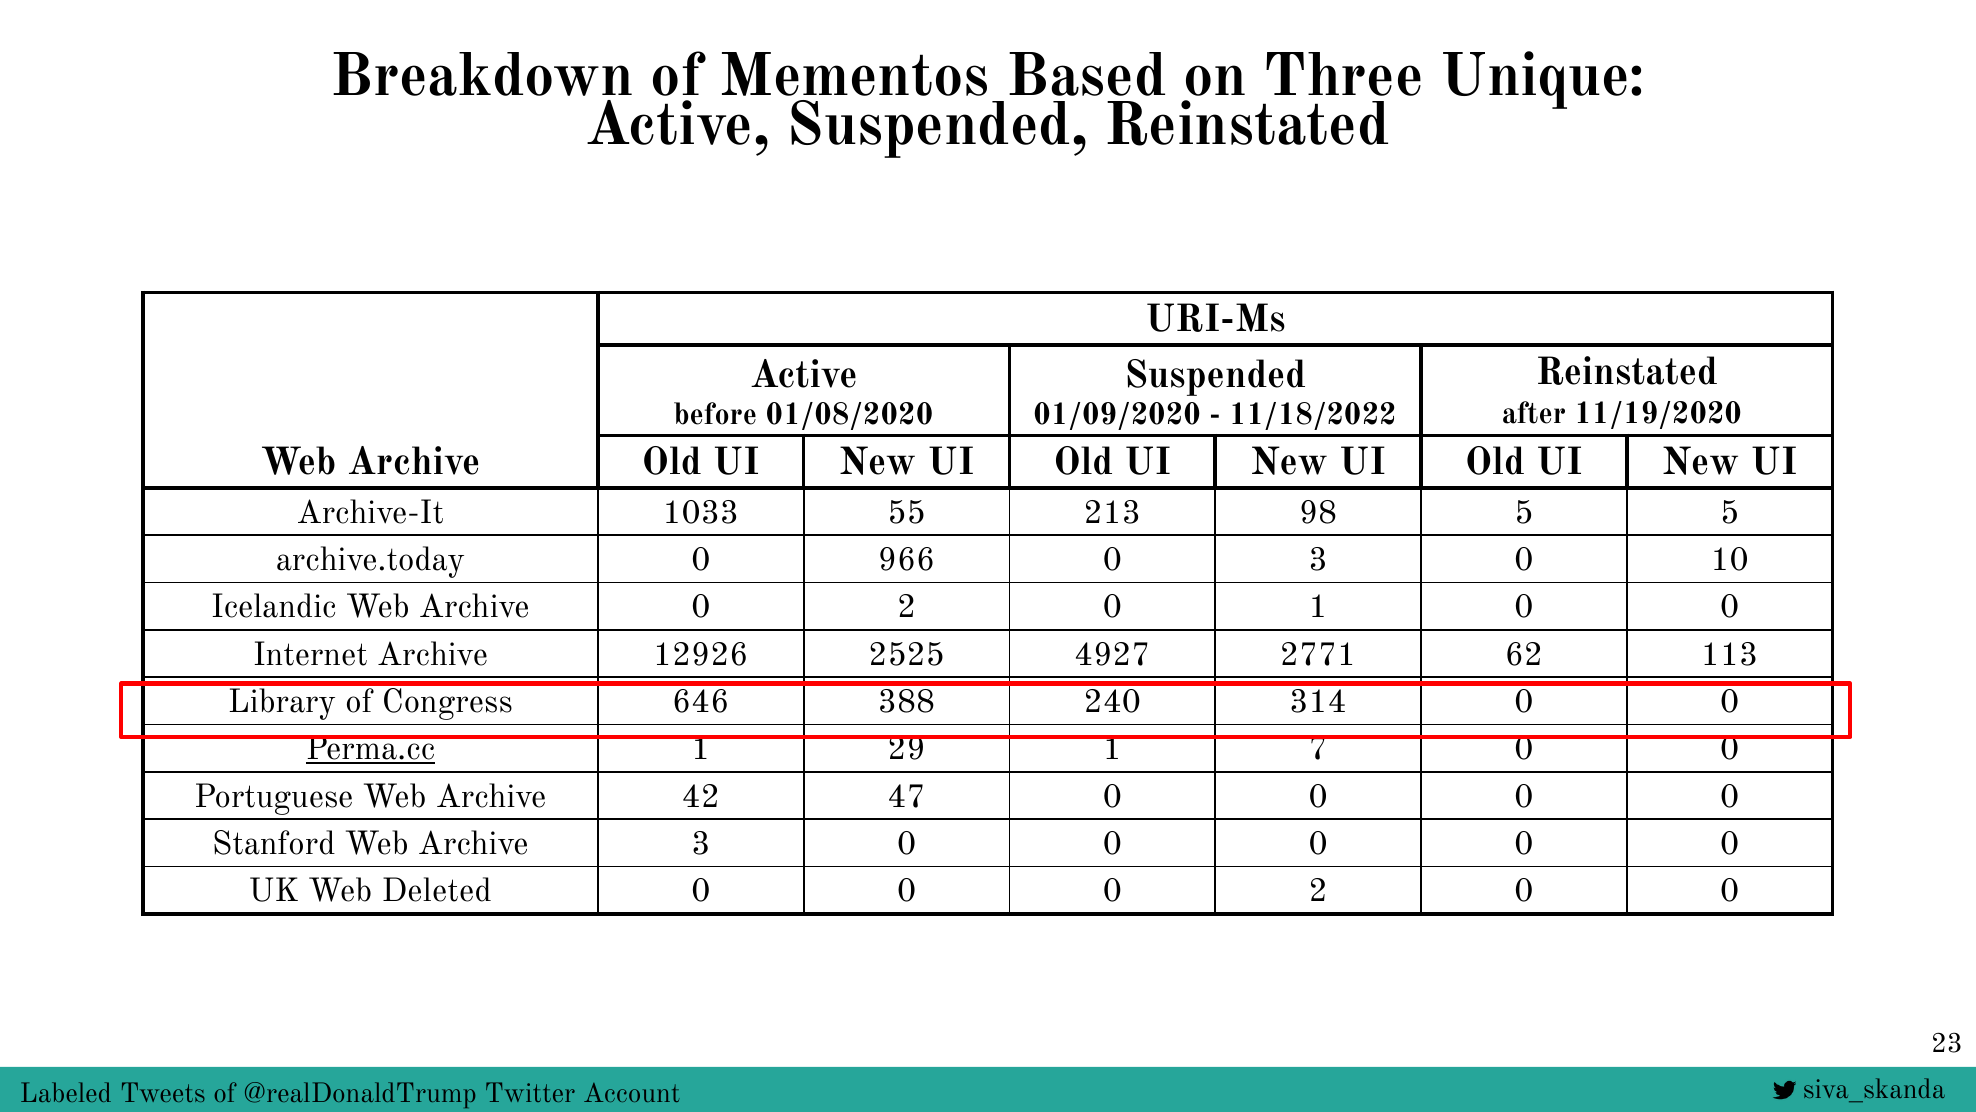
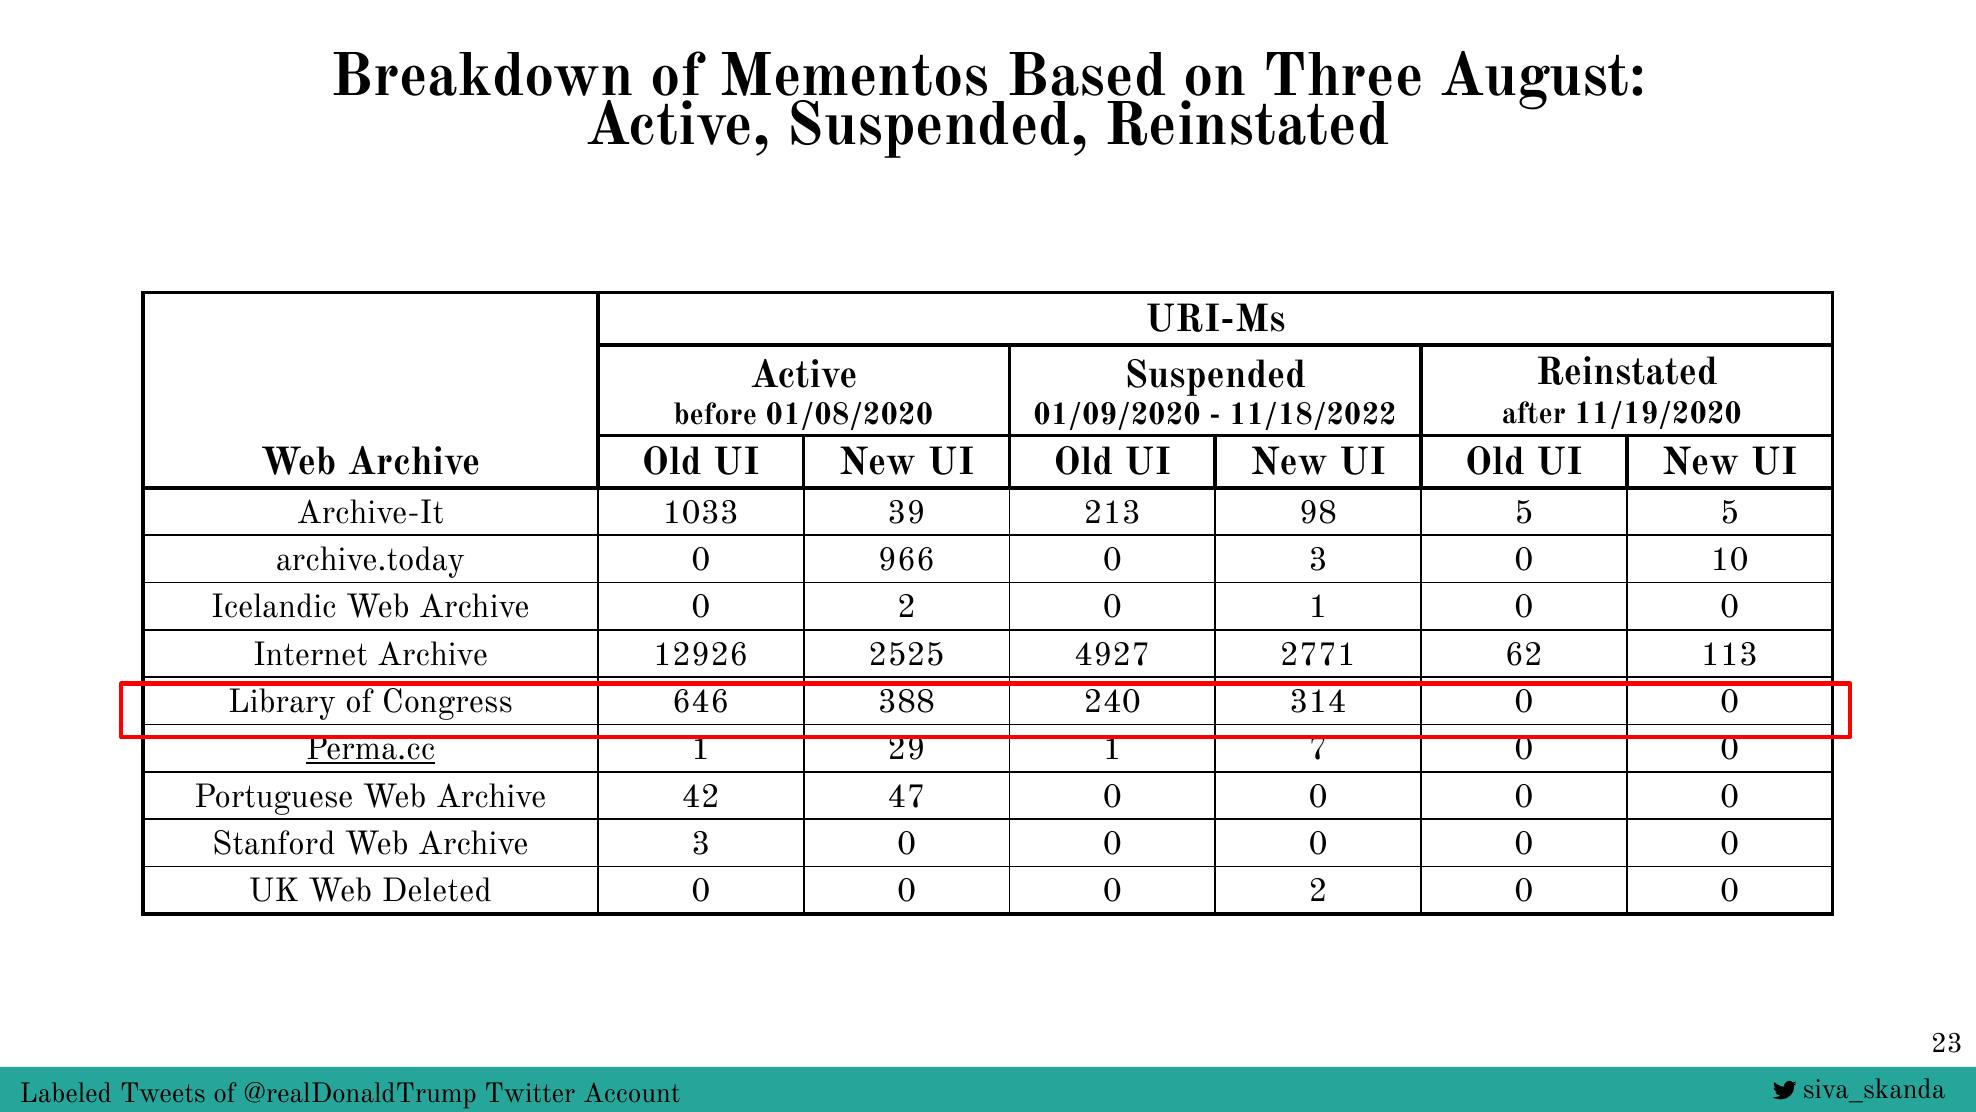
Unique: Unique -> August (1543, 76)
55: 55 -> 39 (907, 512)
